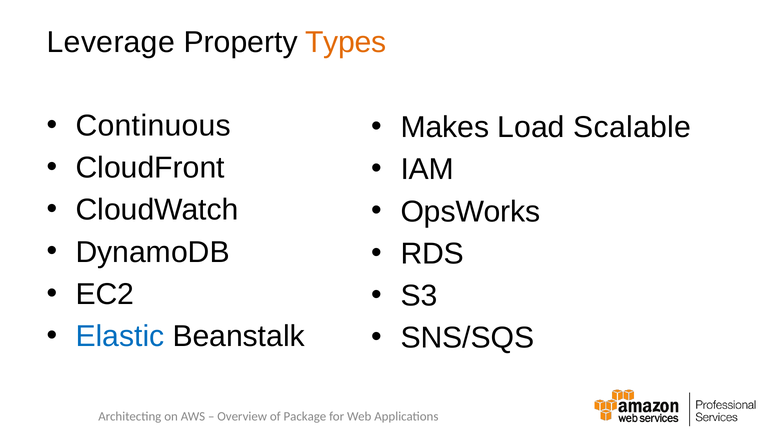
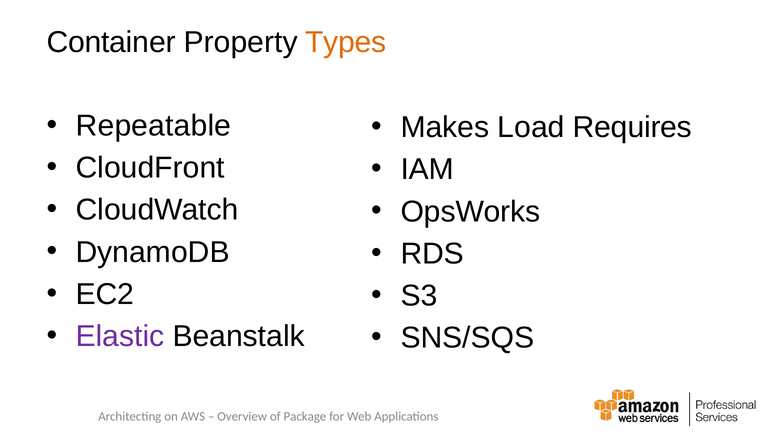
Leverage: Leverage -> Container (111, 42)
Continuous: Continuous -> Repeatable (153, 126)
Scalable: Scalable -> Requires (632, 127)
Elastic colour: blue -> purple (120, 337)
